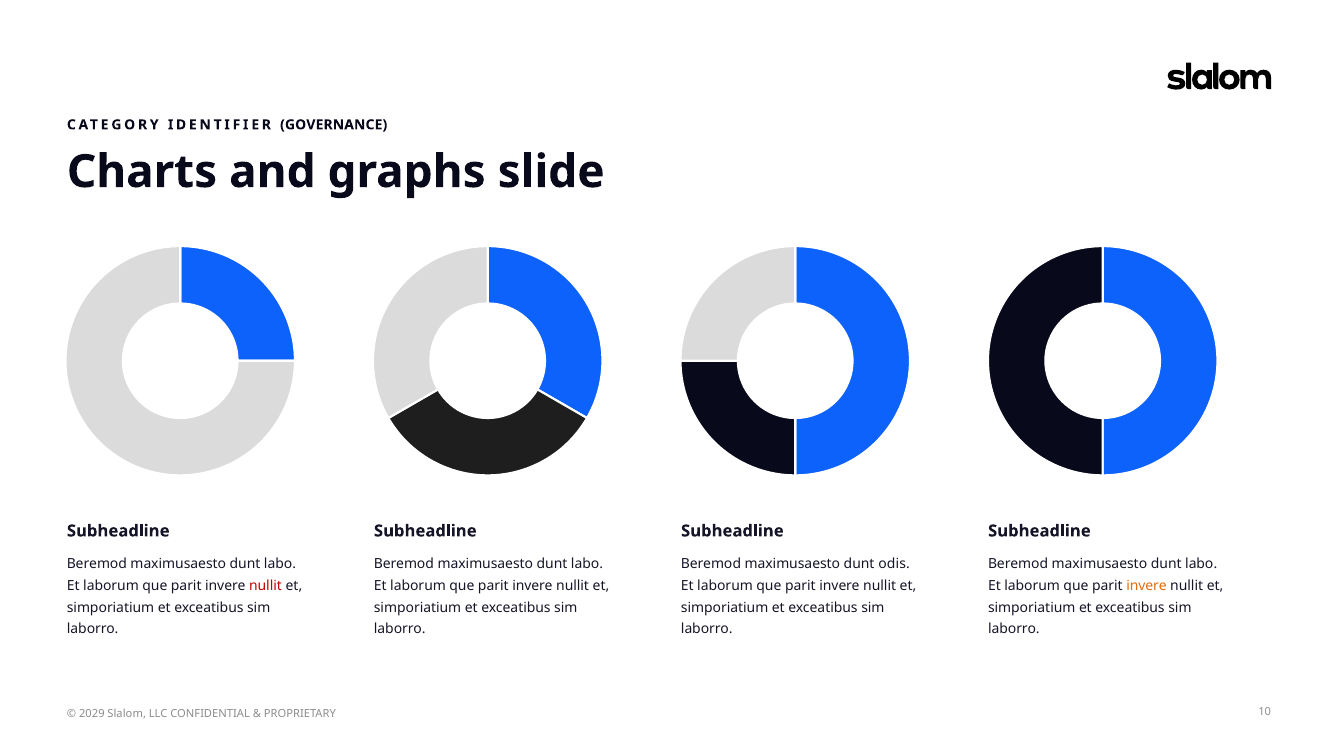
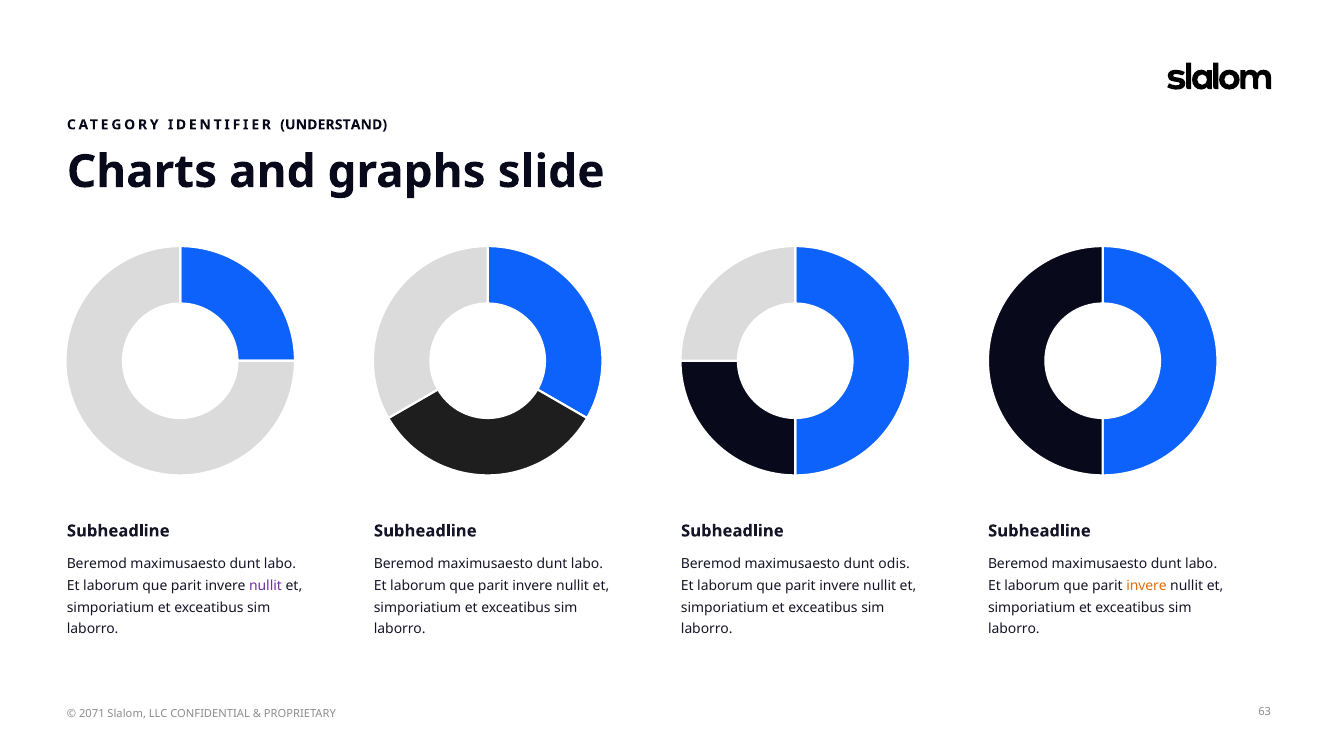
GOVERNANCE: GOVERNANCE -> UNDERSTAND (334, 125)
nullit colour: red -> purple (266, 586)
2029: 2029 -> 2071 (92, 715)
10: 10 -> 63 (1265, 712)
